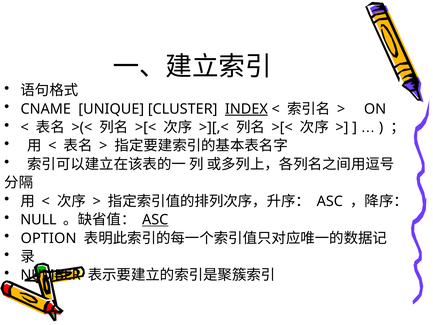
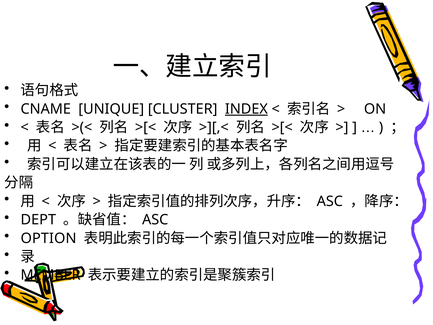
NULL: NULL -> DEPT (38, 220)
ASC underline: present -> none (155, 220)
NUMBER: NUMBER -> MEMBER (51, 275)
